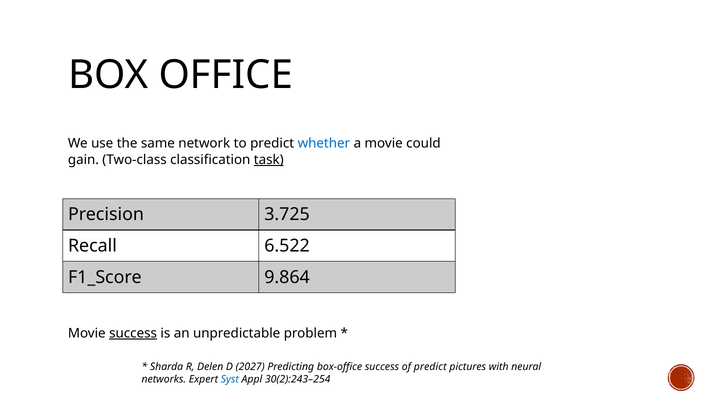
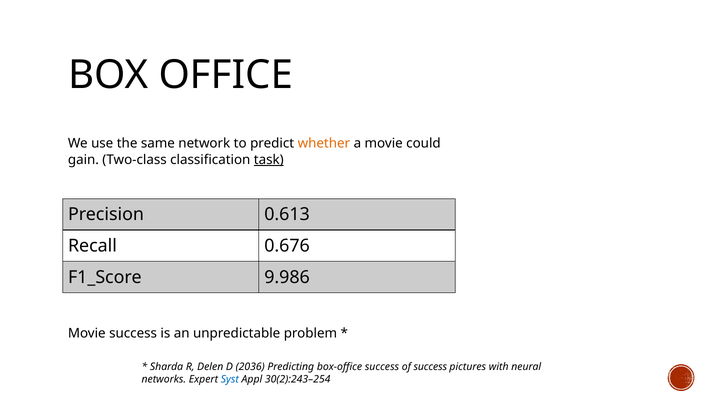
whether colour: blue -> orange (324, 144)
3.725: 3.725 -> 0.613 (287, 215)
6.522: 6.522 -> 0.676 (287, 246)
9.864: 9.864 -> 9.986 (287, 278)
success underline: present -> none (133, 334)
2027: 2027 -> 2036 (250, 368)
of predict: predict -> success (430, 368)
